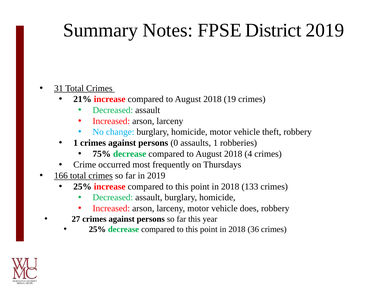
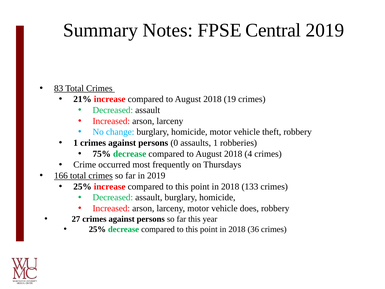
District: District -> Central (273, 30)
31: 31 -> 83 (59, 88)
